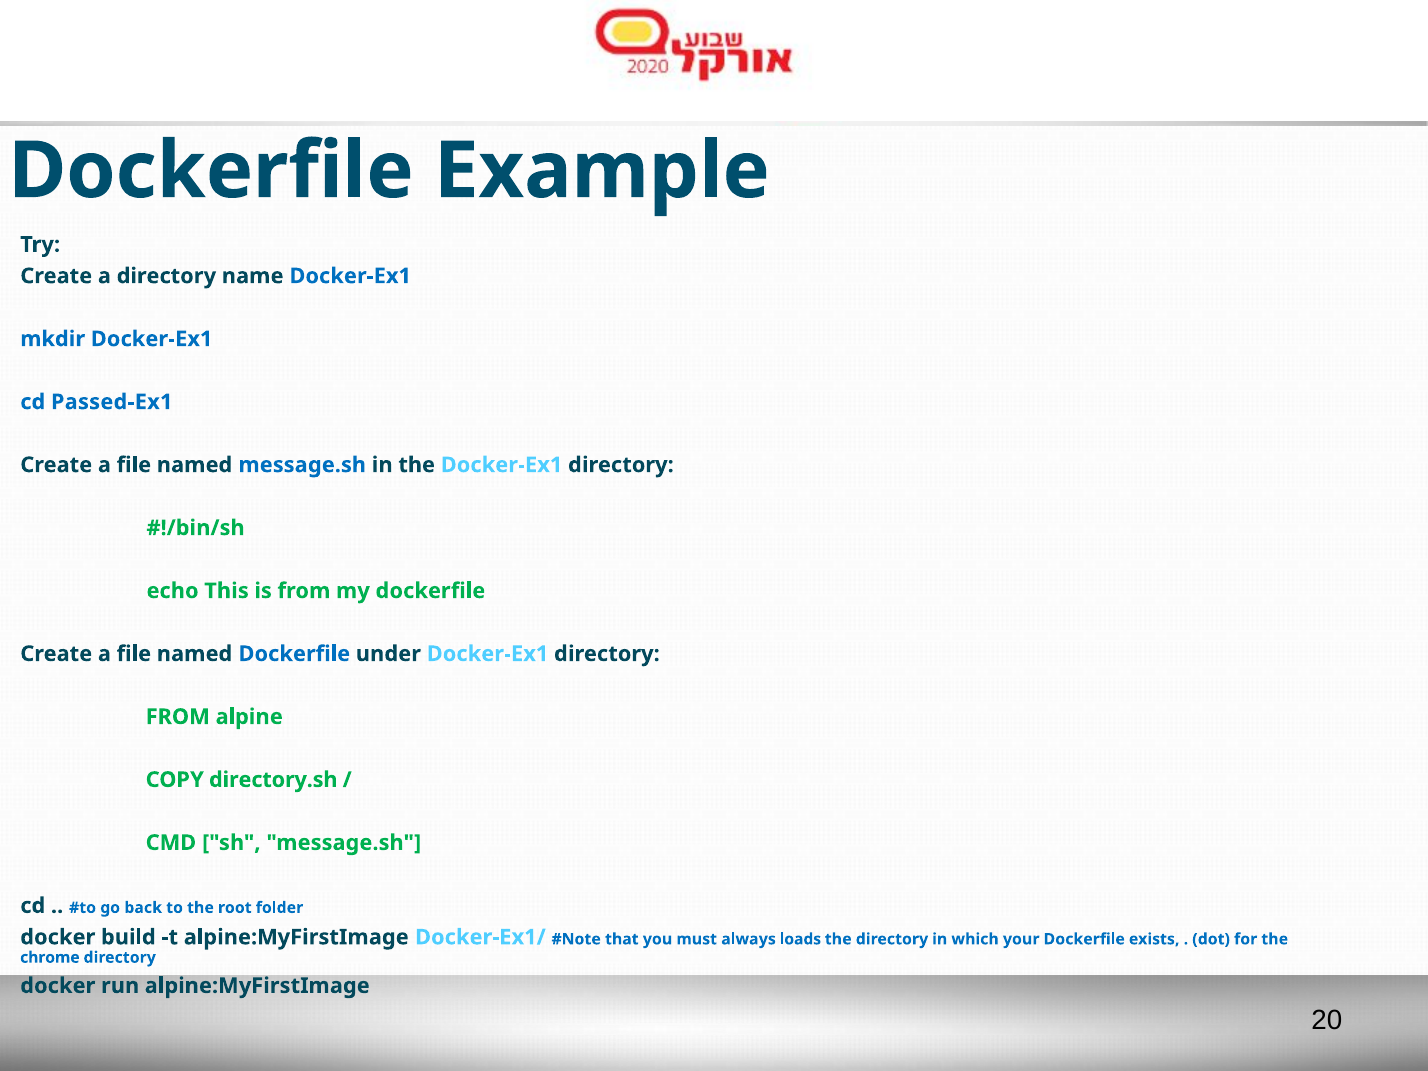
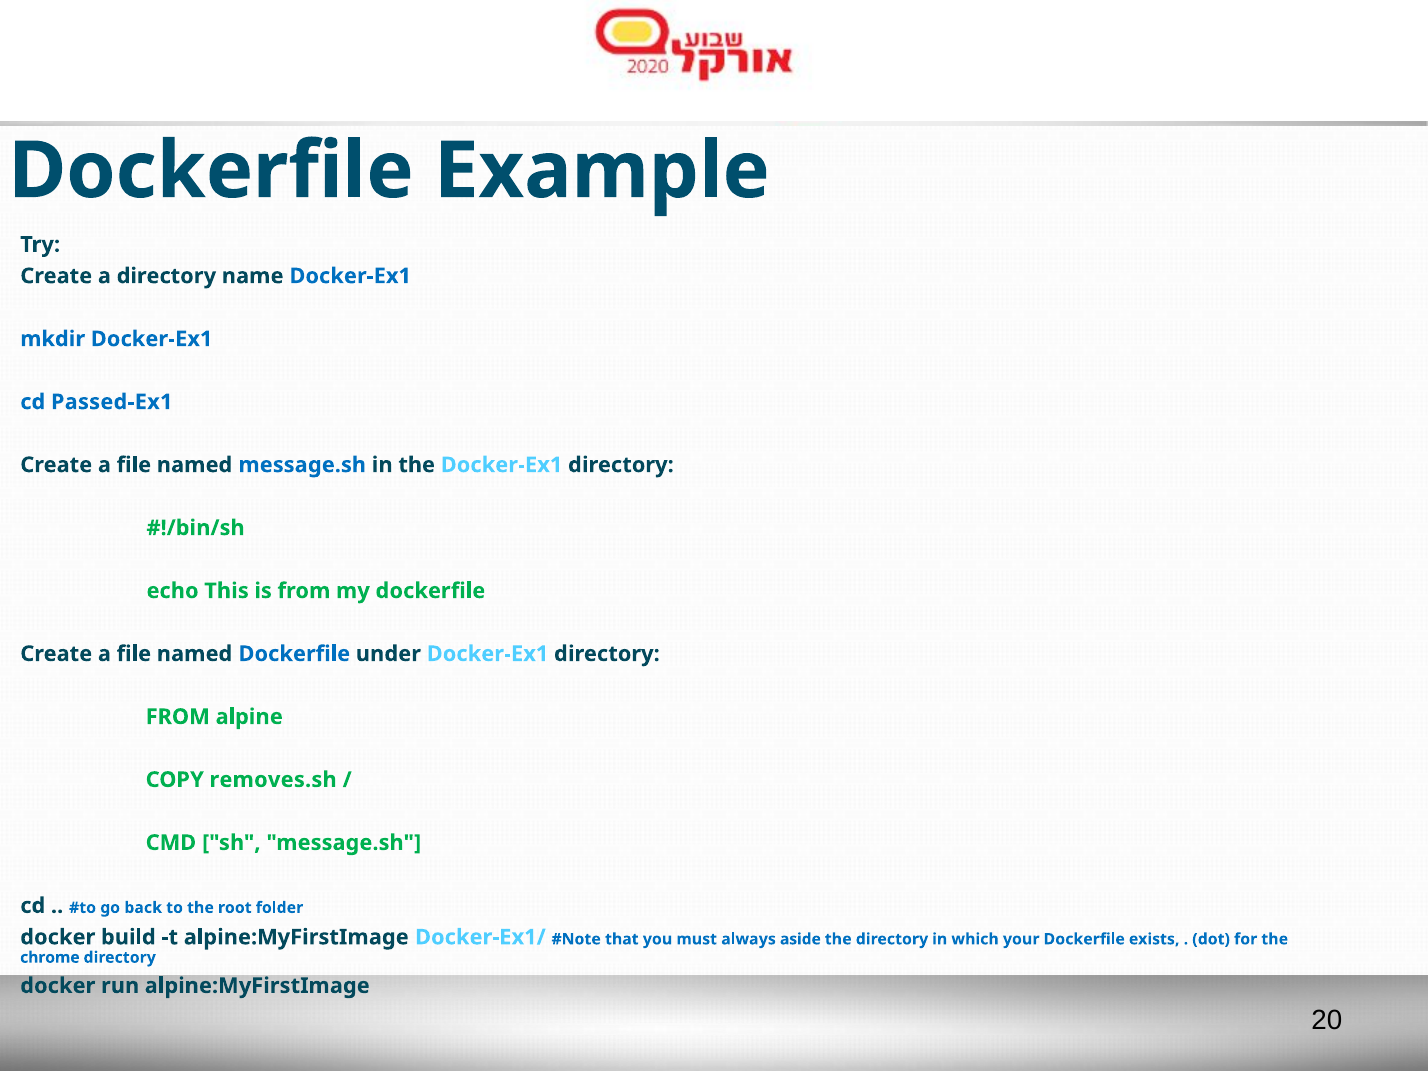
directory.sh: directory.sh -> removes.sh (273, 780)
loads: loads -> aside (800, 939)
